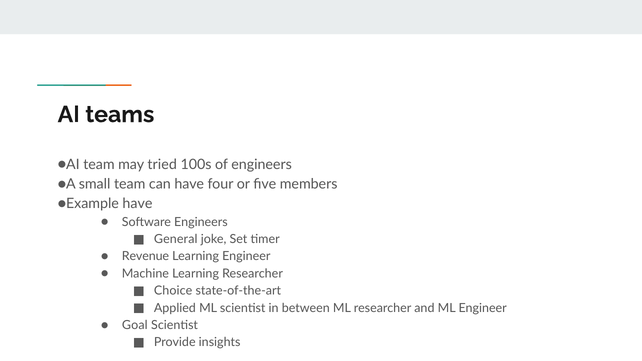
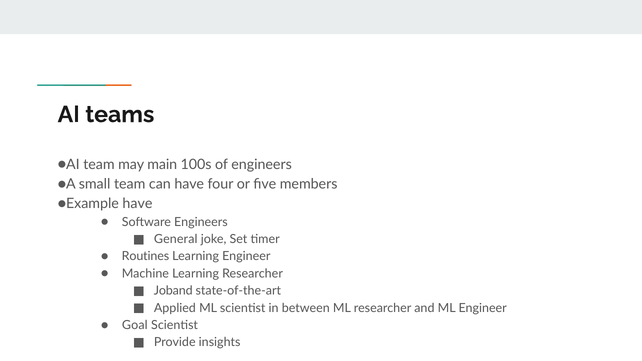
tried: tried -> main (162, 164)
Revenue: Revenue -> Routines (145, 256)
Choice: Choice -> Joband (173, 291)
